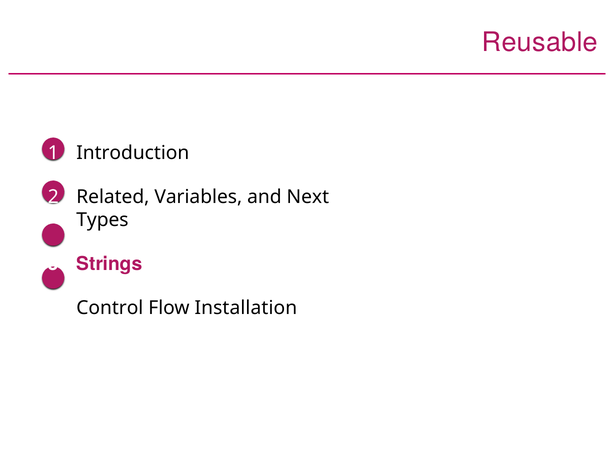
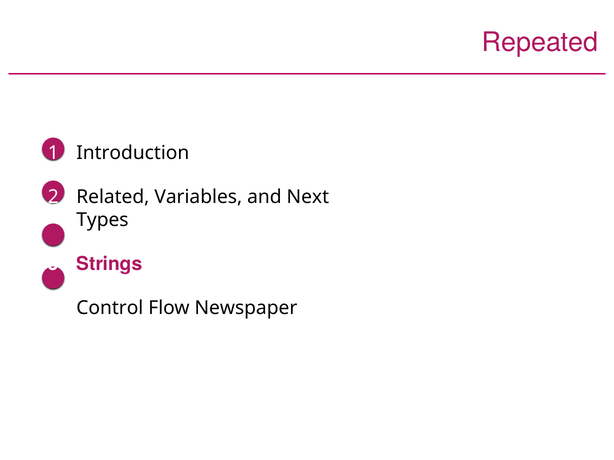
Reusable: Reusable -> Repeated (540, 43)
Installation: Installation -> Newspaper (246, 308)
